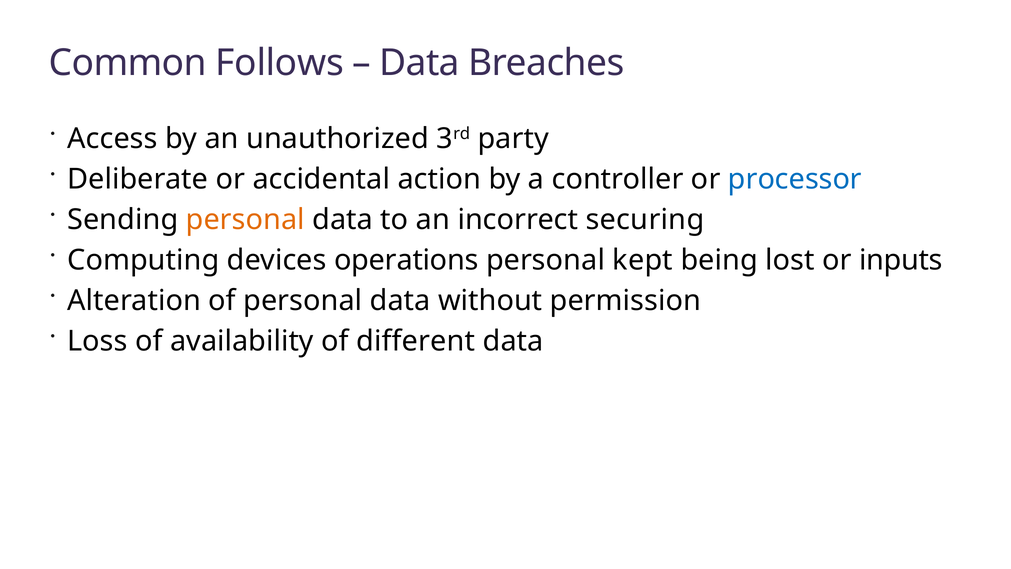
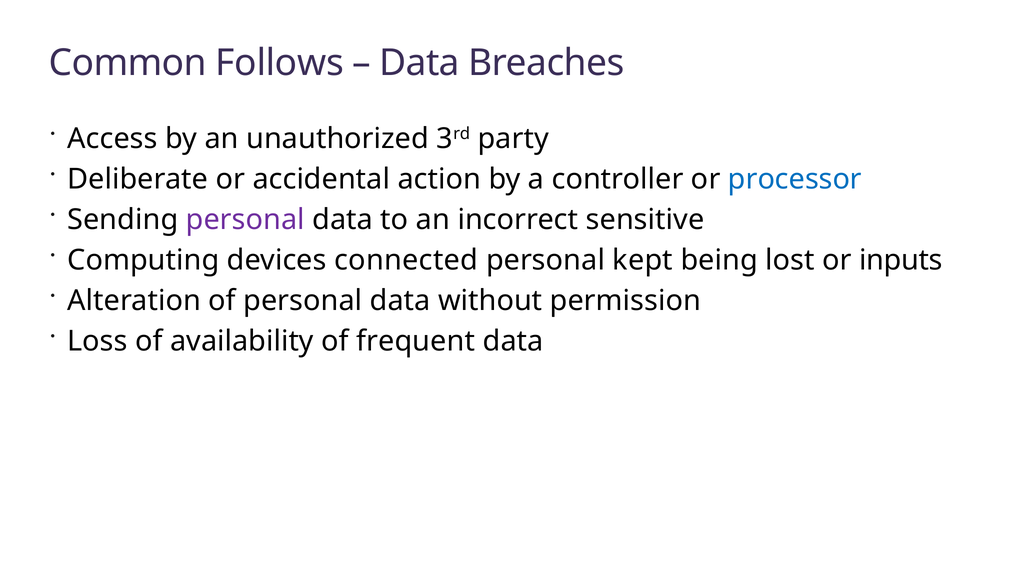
personal colour: orange -> purple (245, 219)
securing: securing -> sensitive (645, 219)
operations: operations -> connected (406, 260)
different: different -> frequent (416, 341)
